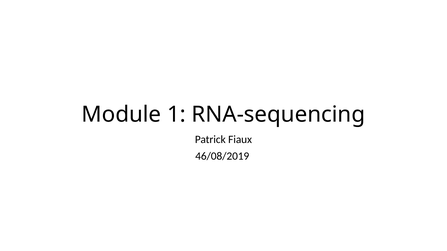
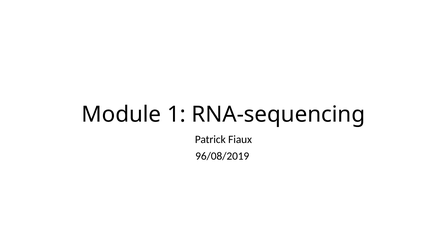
46/08/2019: 46/08/2019 -> 96/08/2019 (222, 156)
